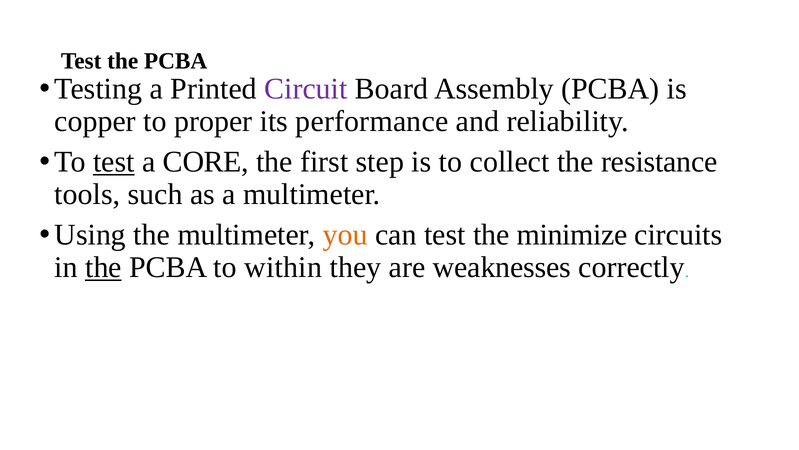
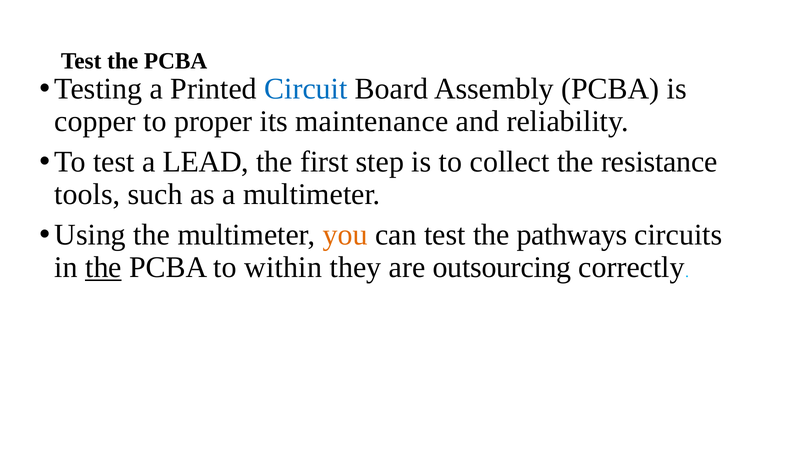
Circuit colour: purple -> blue (306, 89)
performance: performance -> maintenance (372, 121)
test underline: present -> none (114, 162)
CORE: CORE -> LEAD (206, 162)
minimize: minimize -> pathways (572, 235)
weaknesses: weaknesses -> outsourcing (502, 267)
